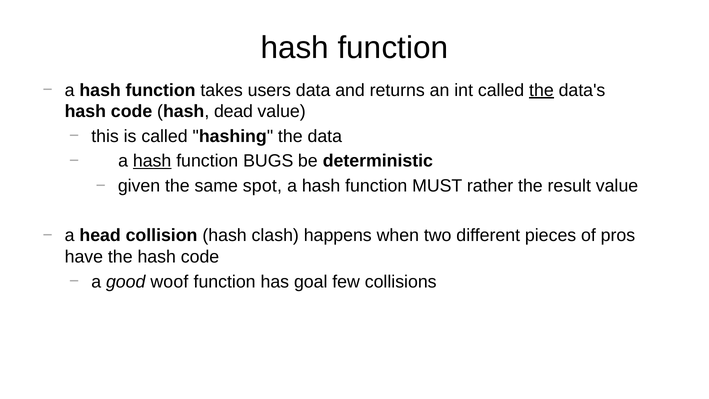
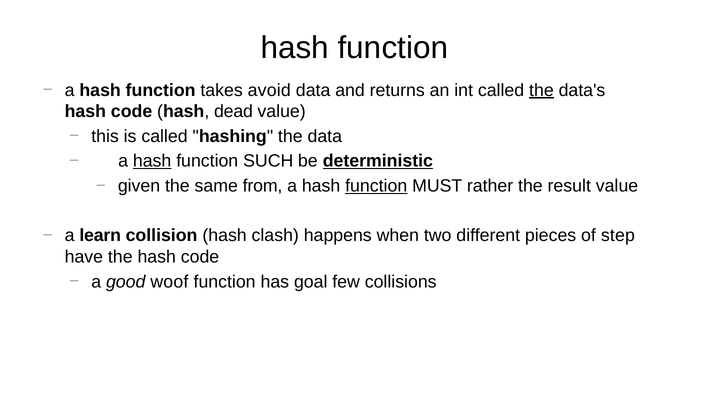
users: users -> avoid (269, 90)
BUGS: BUGS -> SUCH (268, 161)
deterministic underline: none -> present (378, 161)
spot: spot -> from (263, 186)
function underline: none -> present (376, 186)
head: head -> learn (100, 235)
pros: pros -> step (618, 235)
